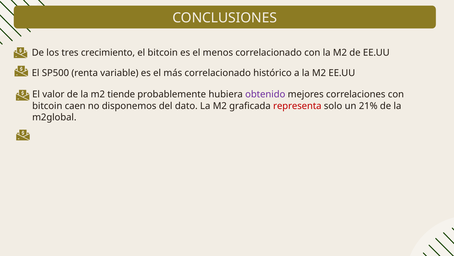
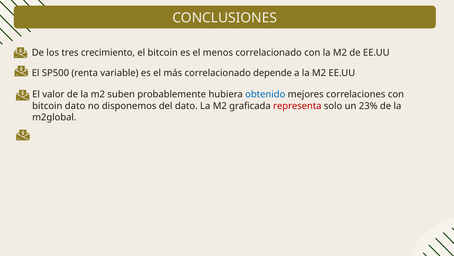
histórico: histórico -> depende (273, 73)
tiende: tiende -> suben (121, 94)
obtenido colour: purple -> blue (265, 94)
bitcoin caen: caen -> dato (75, 106)
21%: 21% -> 23% (368, 106)
